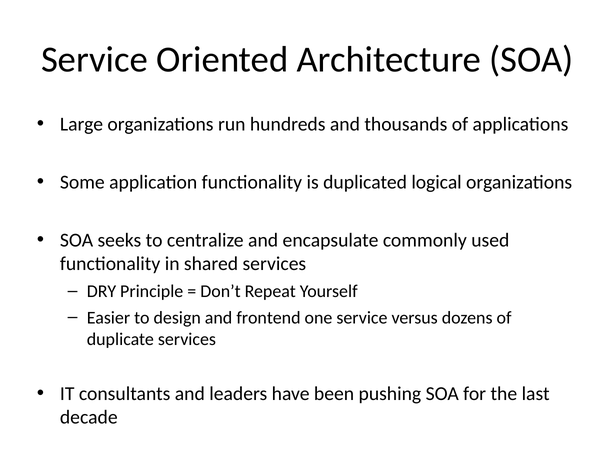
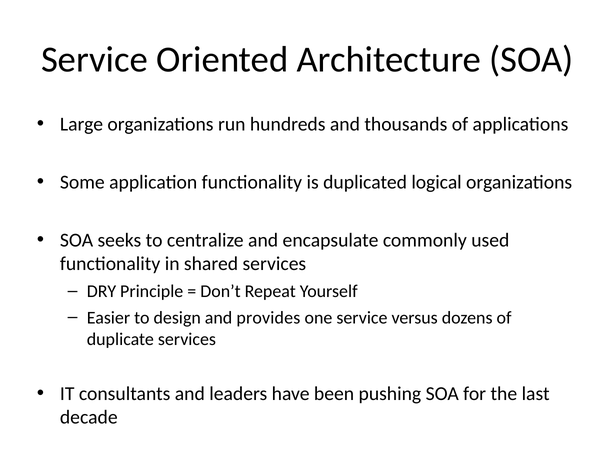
frontend: frontend -> provides (268, 317)
